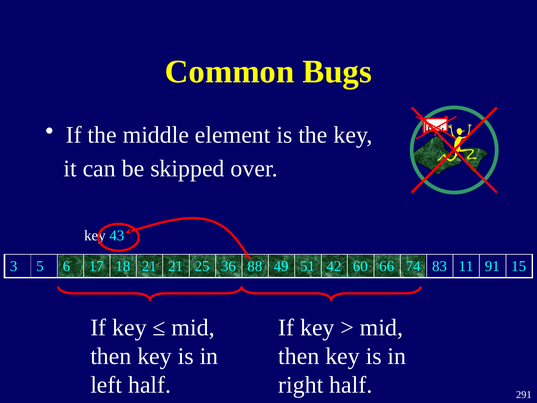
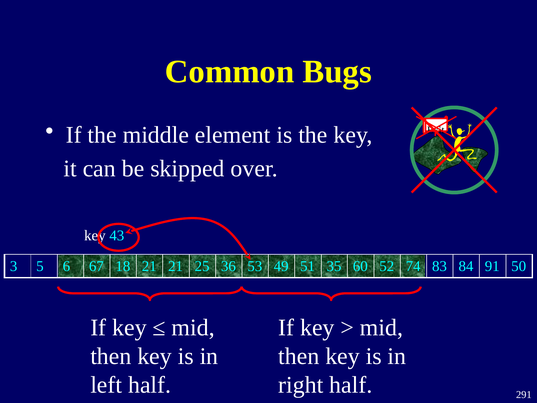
17: 17 -> 67 (96, 266)
88: 88 -> 53 (255, 266)
42: 42 -> 35 (334, 266)
66: 66 -> 52 (387, 266)
11: 11 -> 84 (466, 266)
15: 15 -> 50 (519, 266)
